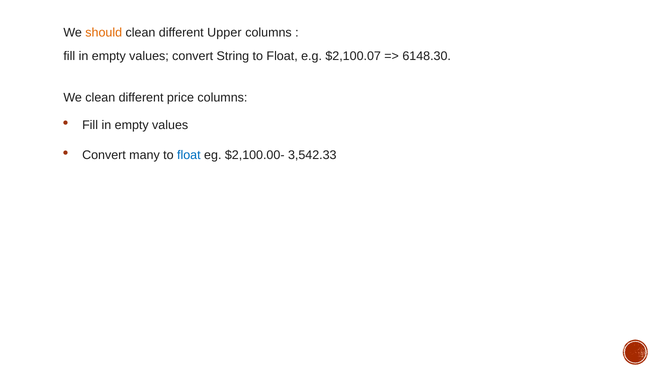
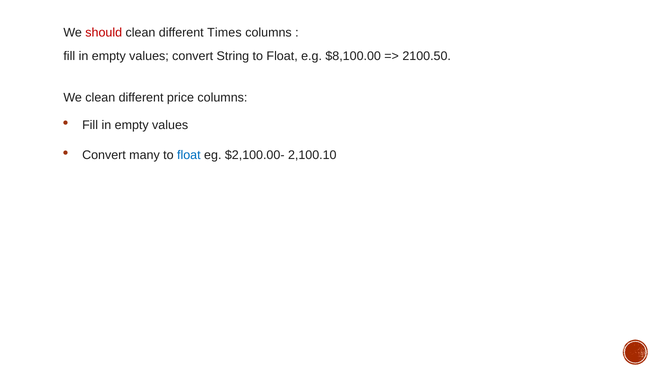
should colour: orange -> red (104, 33)
Upper: Upper -> Times (224, 33)
$2,100.07: $2,100.07 -> $8,100.00 (353, 56)
6148.30: 6148.30 -> 2100.50 (427, 56)
3,542.33: 3,542.33 -> 2,100.10 (312, 155)
